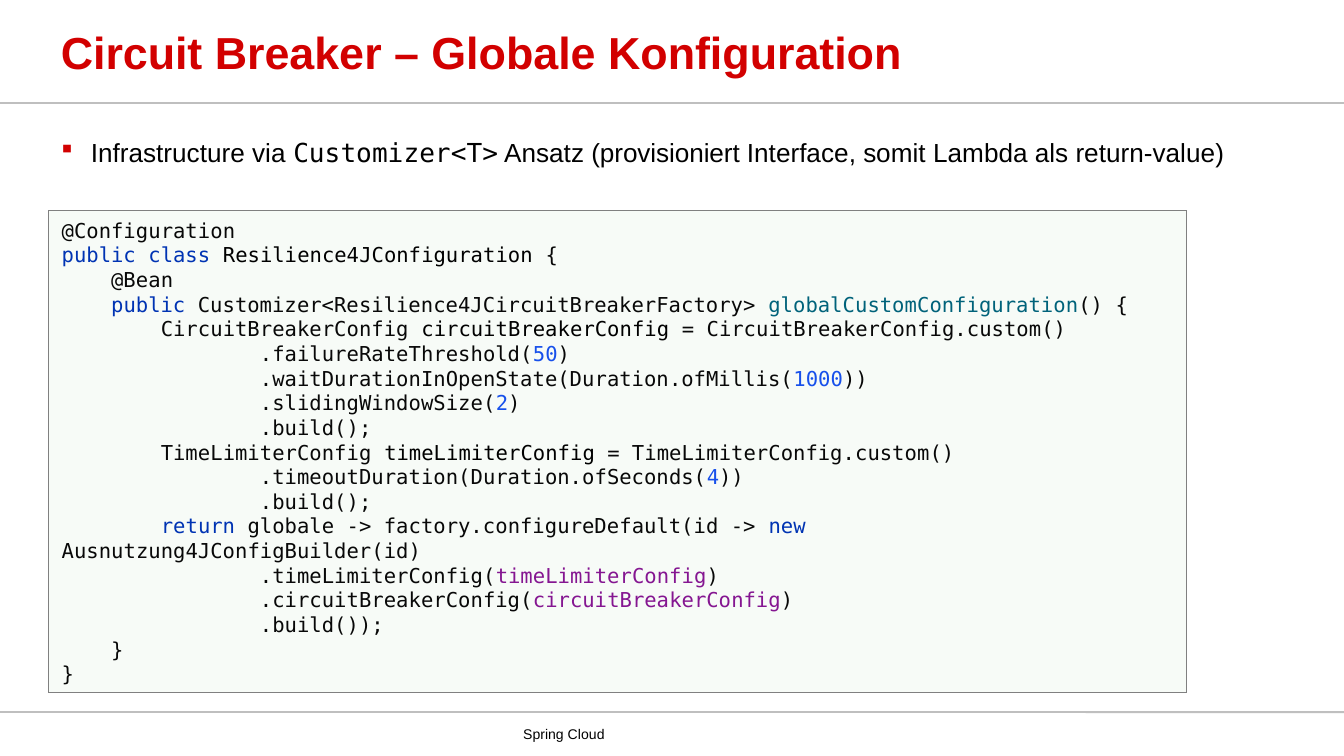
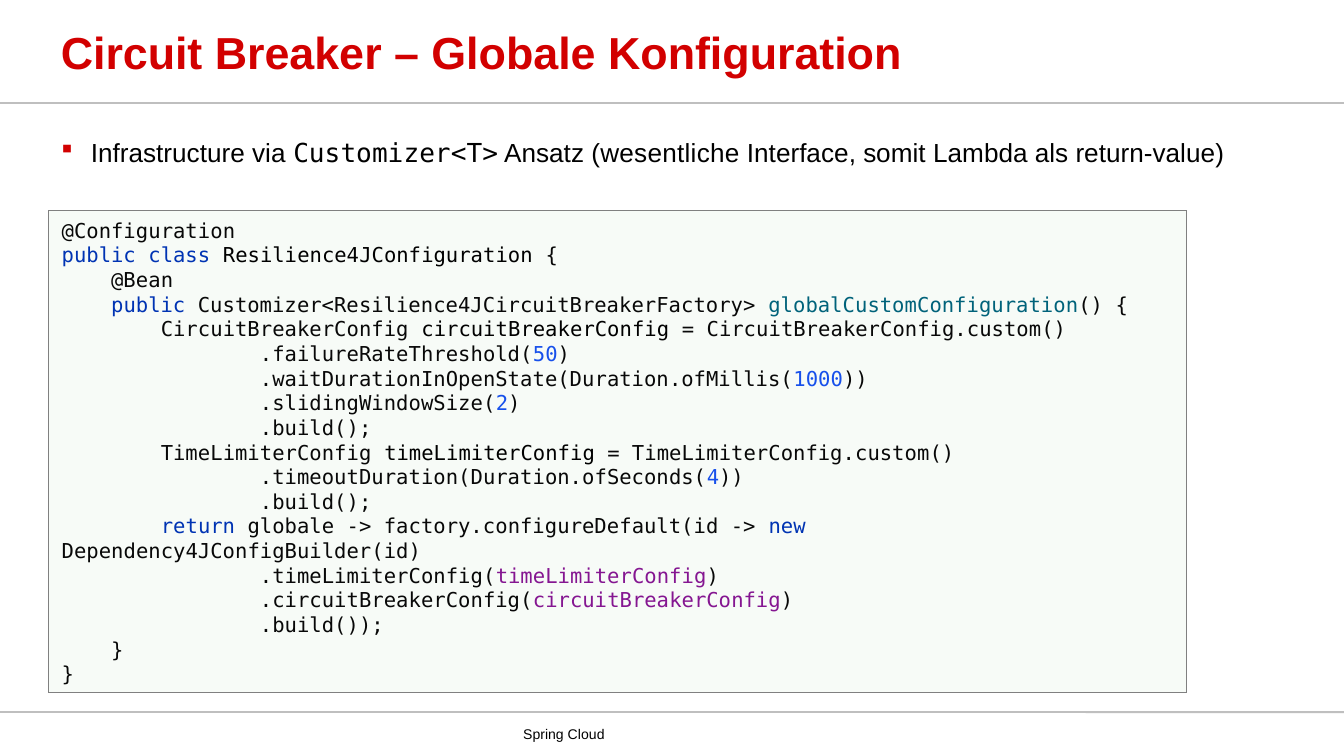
provisioniert: provisioniert -> wesentliche (665, 154)
Ausnutzung4JConfigBuilder(id: Ausnutzung4JConfigBuilder(id -> Dependency4JConfigBuilder(id (241, 552)
